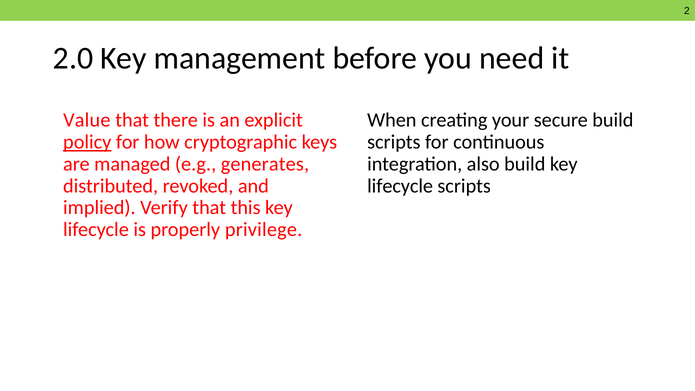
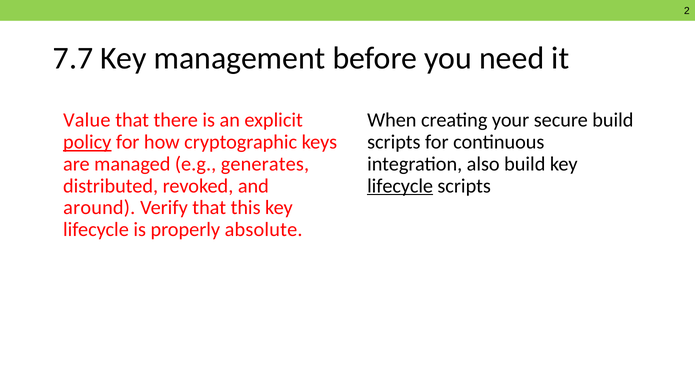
2.0: 2.0 -> 7.7 (73, 58)
lifecycle underline: none -> present (400, 186)
implied: implied -> around (99, 208)
privilege: privilege -> absolute (264, 230)
